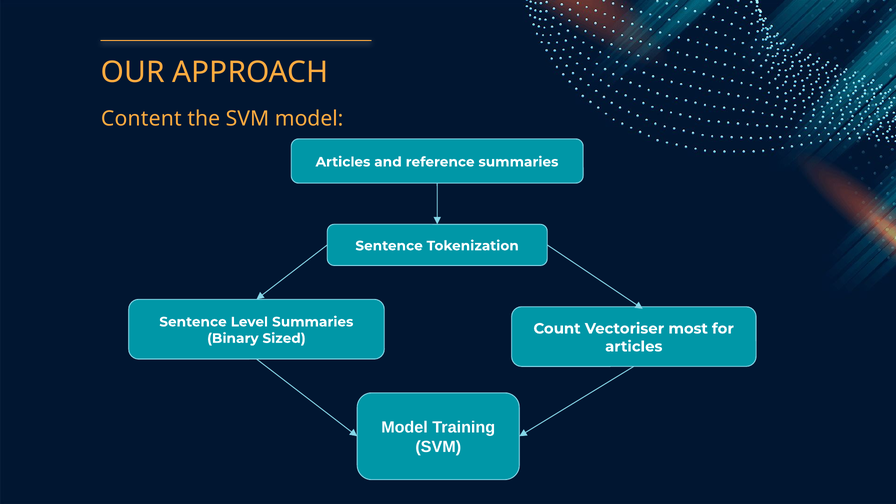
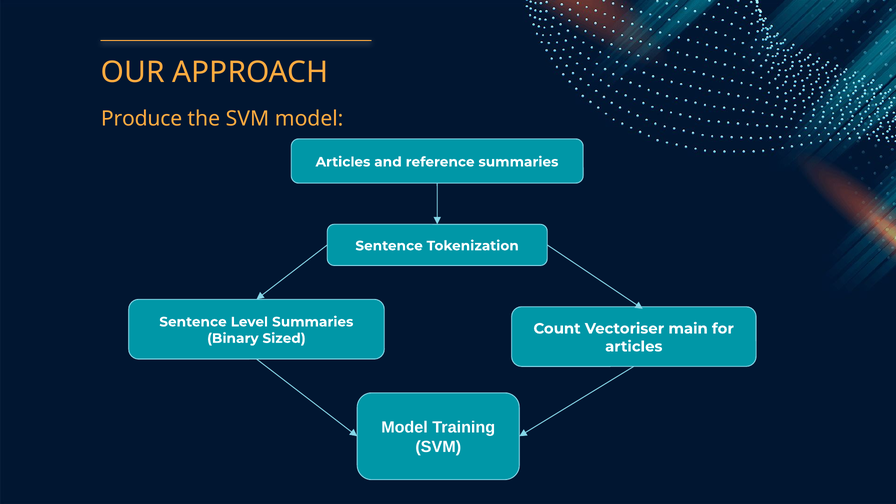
Content: Content -> Produce (142, 119)
most: most -> main (688, 329)
